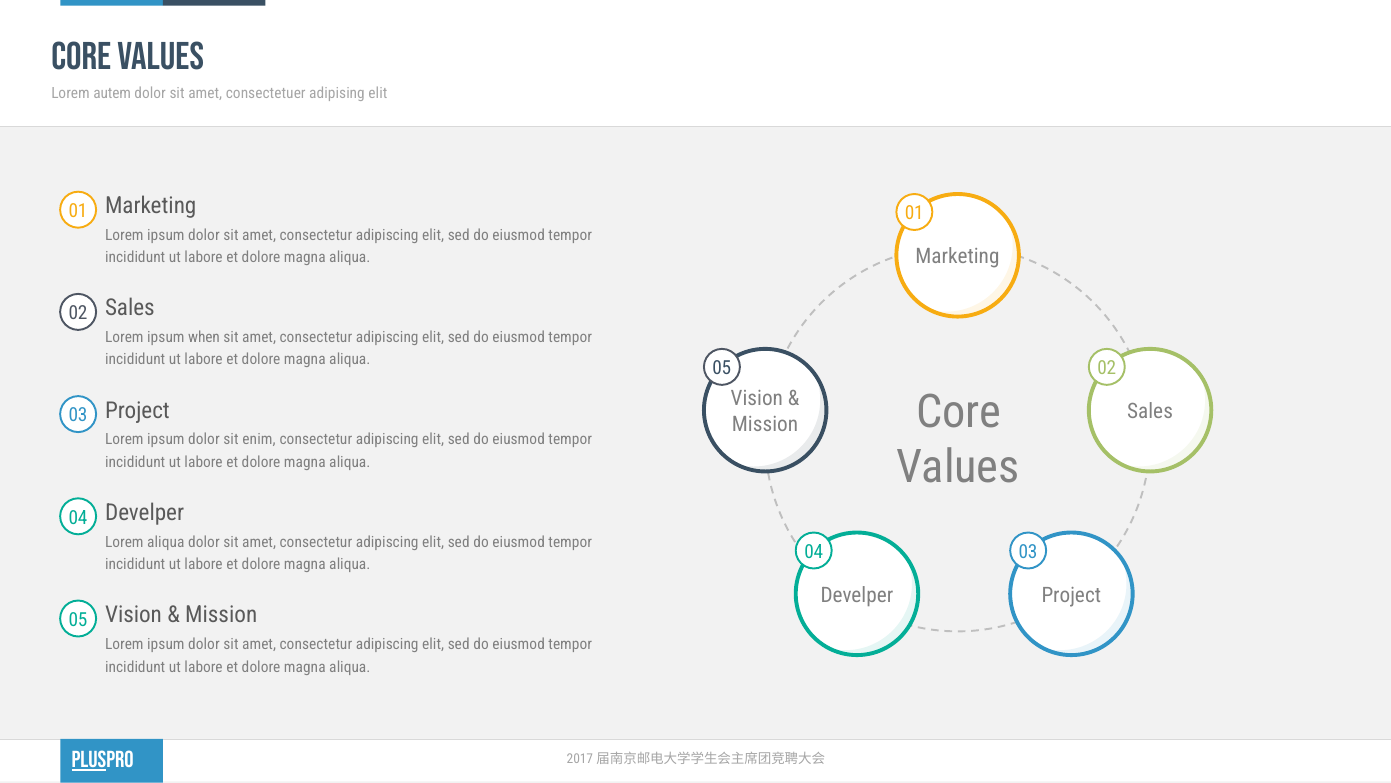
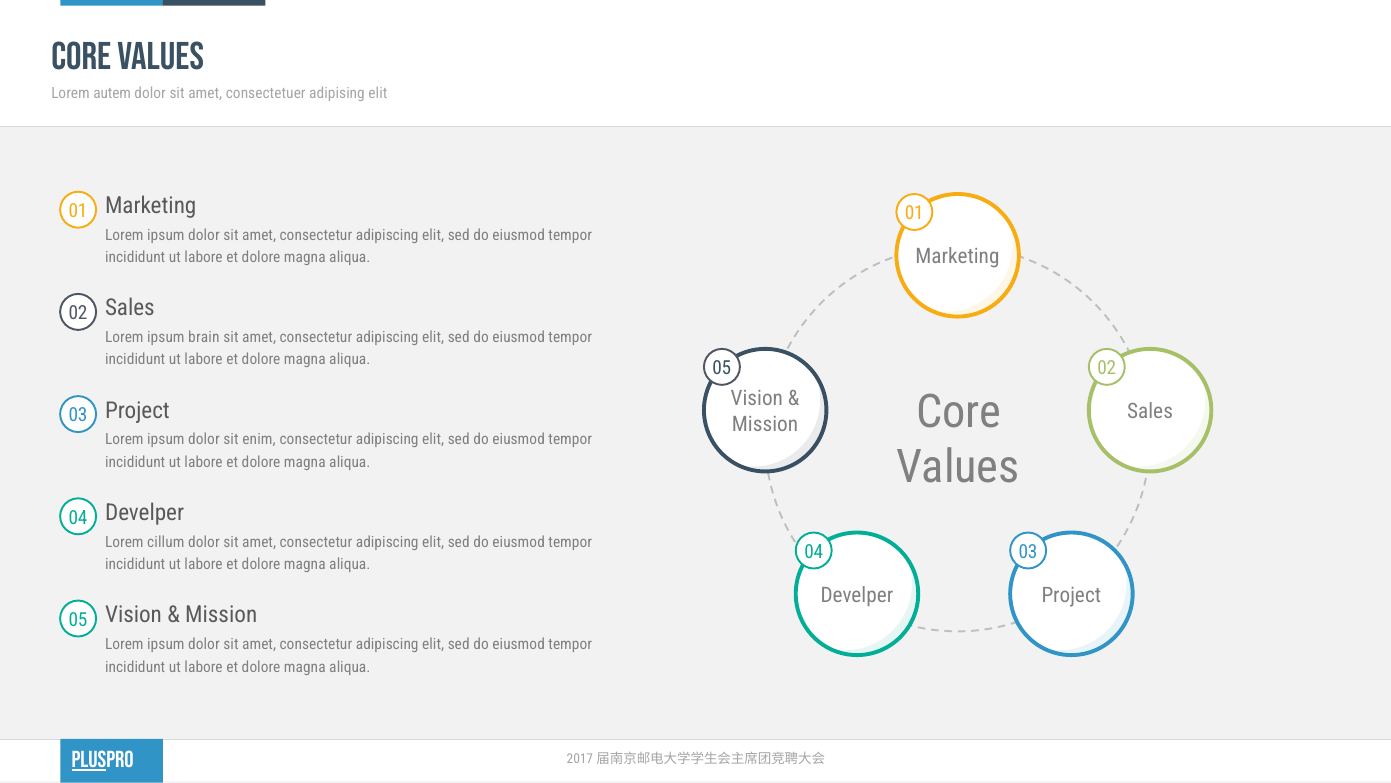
when: when -> brain (204, 337)
Lorem aliqua: aliqua -> cillum (166, 542)
